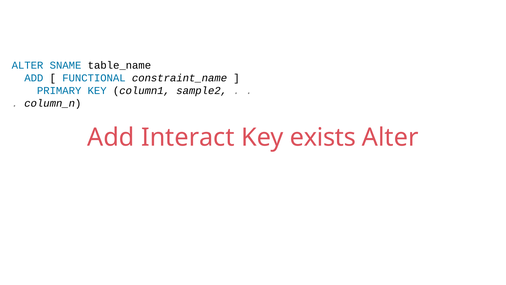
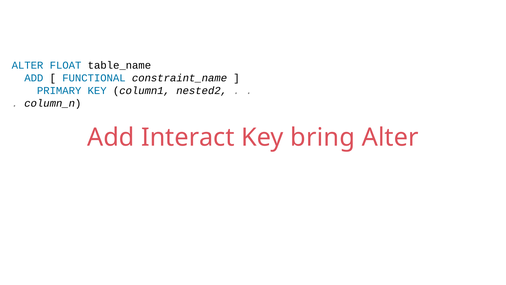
SNAME: SNAME -> FLOAT (66, 65)
sample2: sample2 -> nested2 (202, 90)
exists: exists -> bring (323, 137)
